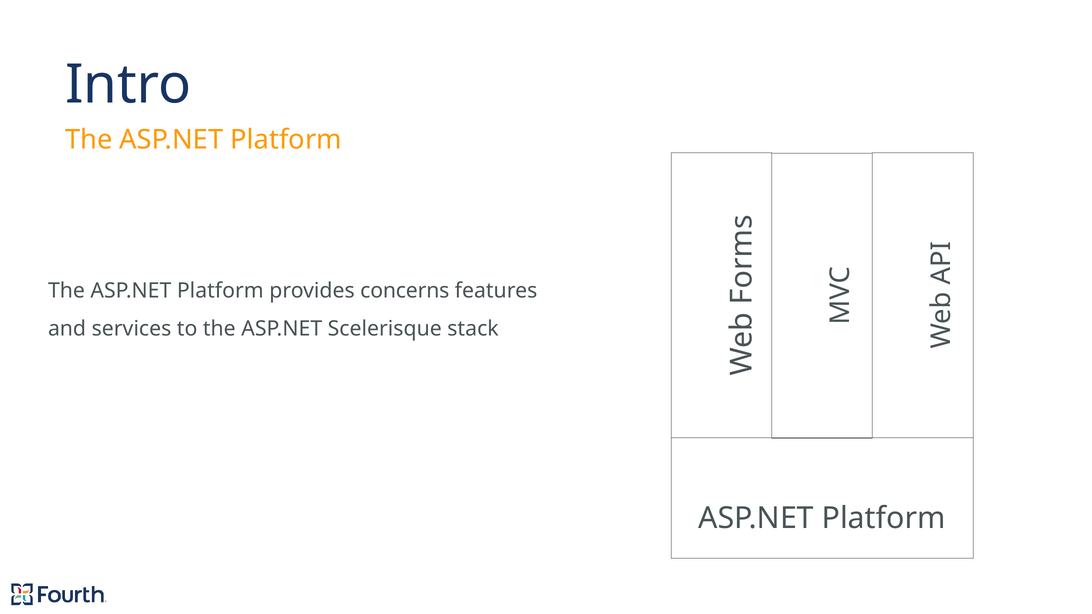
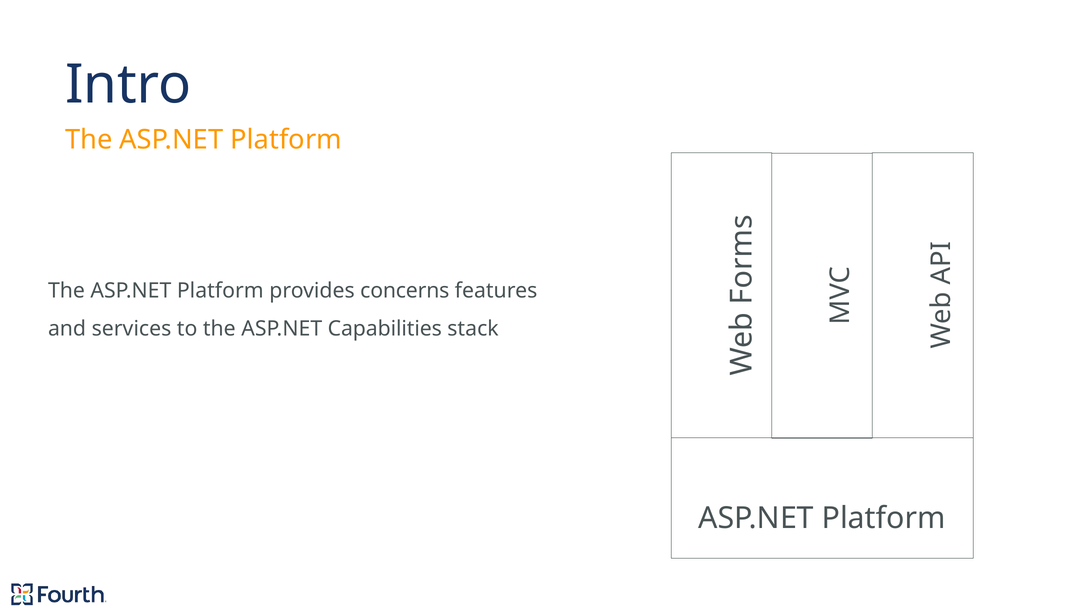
Scelerisque: Scelerisque -> Capabilities (385, 329)
